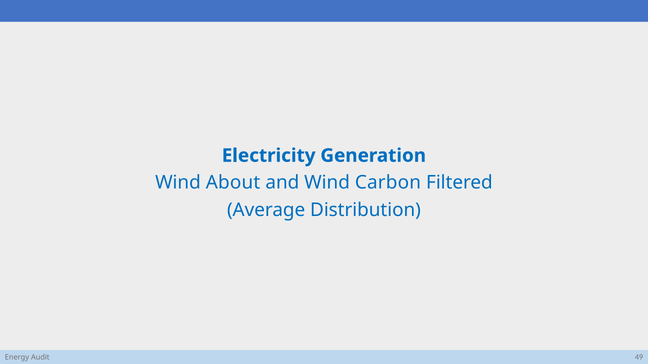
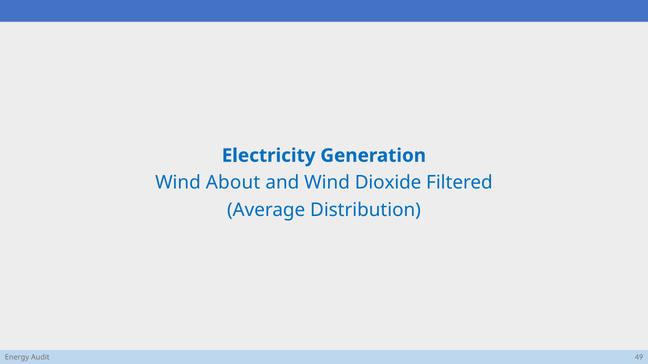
Carbon: Carbon -> Dioxide (388, 183)
